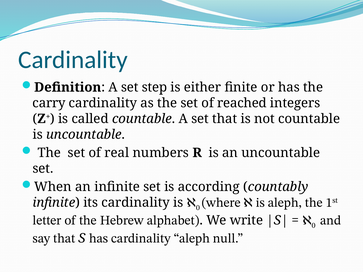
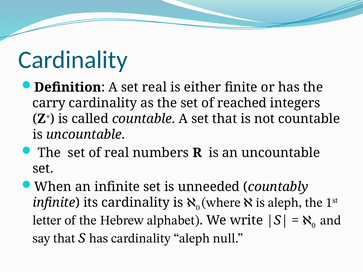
set step: step -> real (154, 87)
according: according -> unneeded (209, 187)
